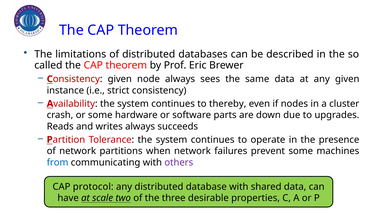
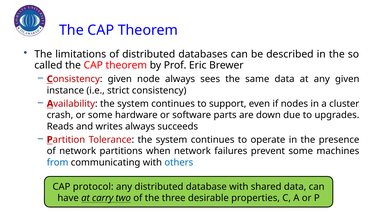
thereby: thereby -> support (228, 104)
others colour: purple -> blue (179, 163)
scale: scale -> carry (103, 198)
